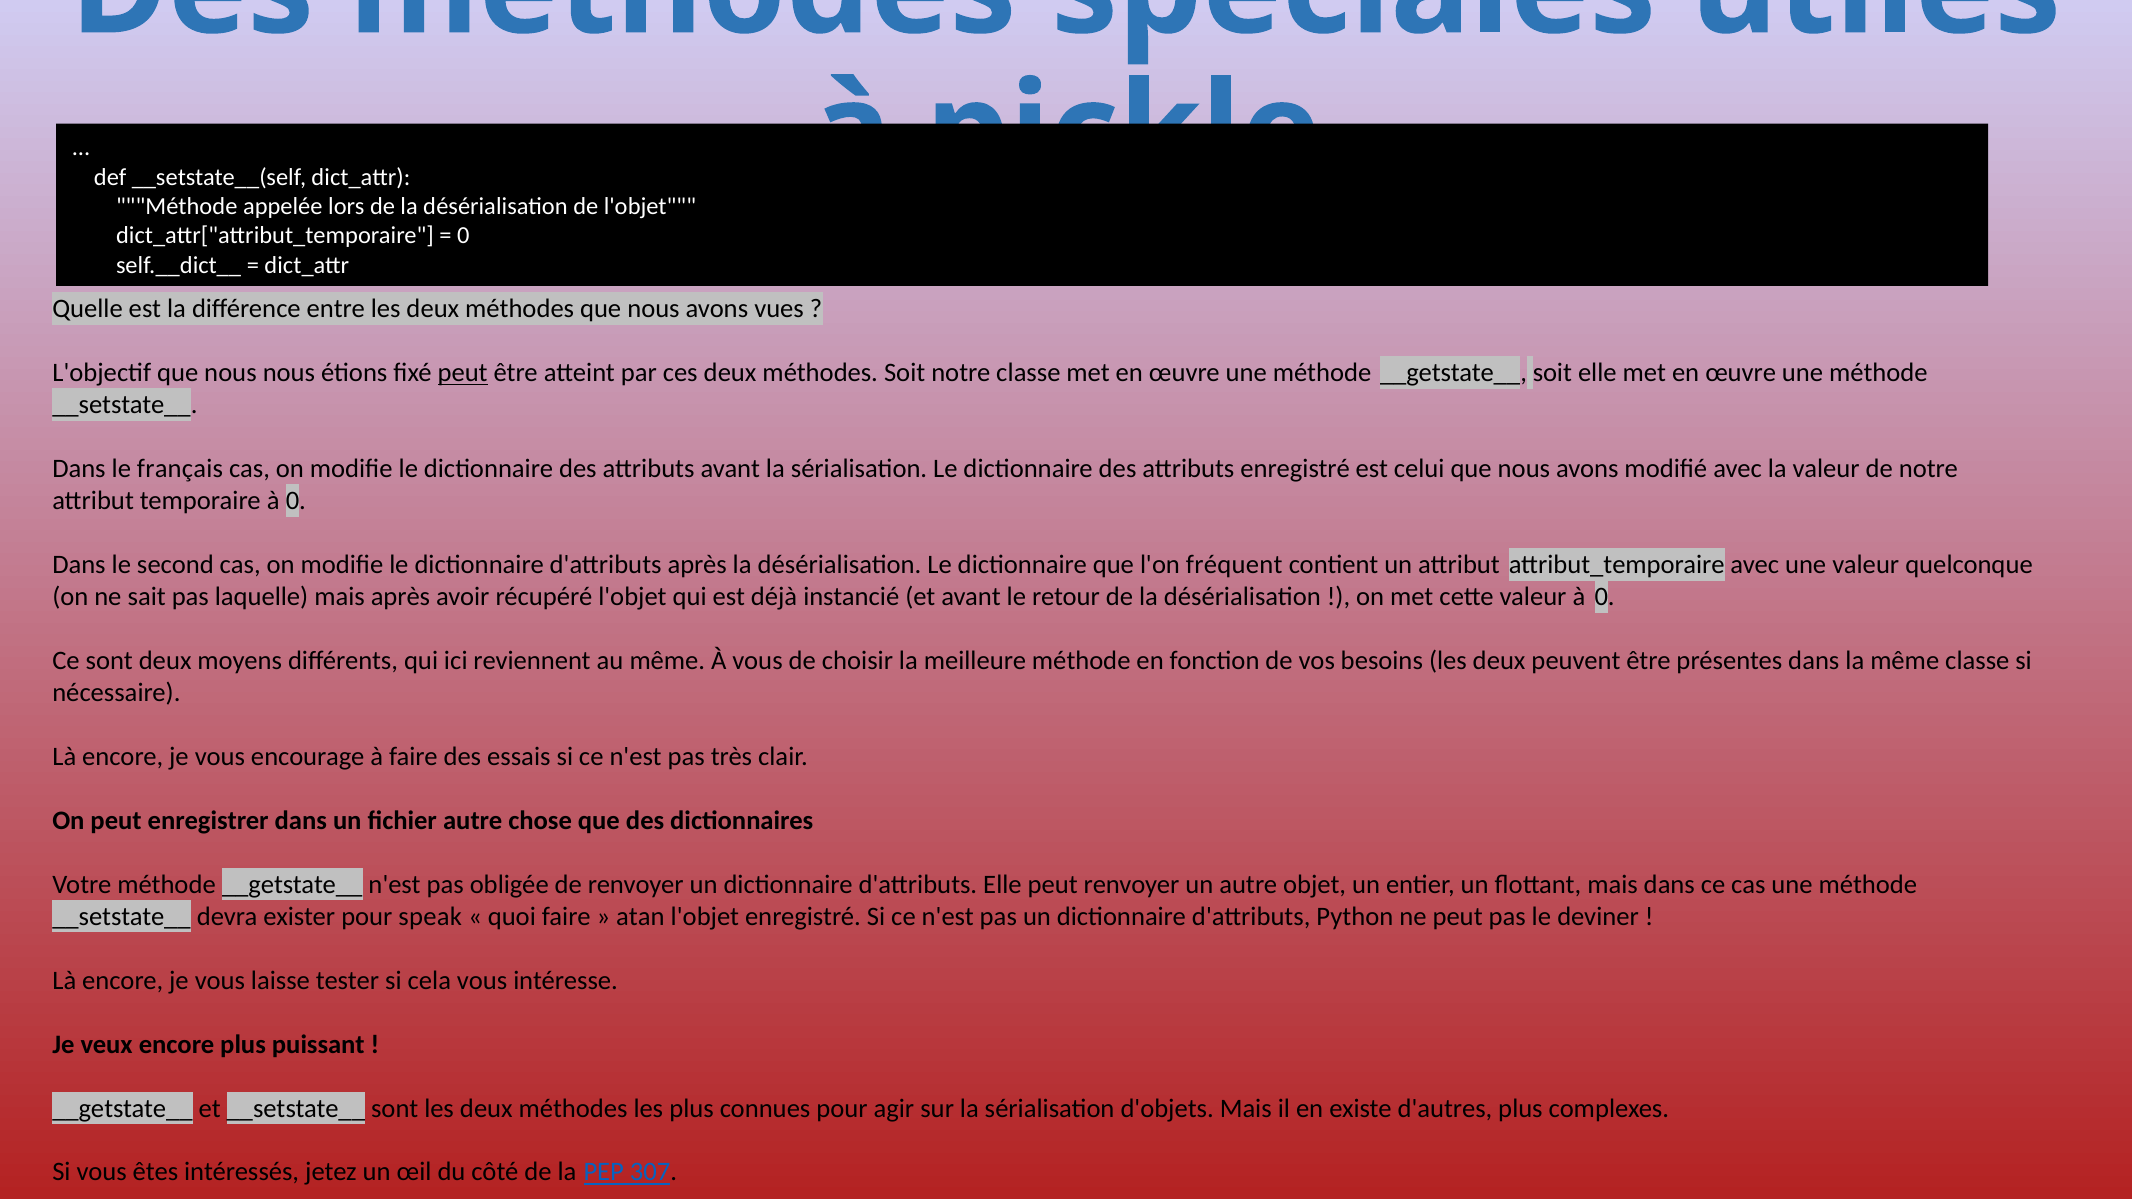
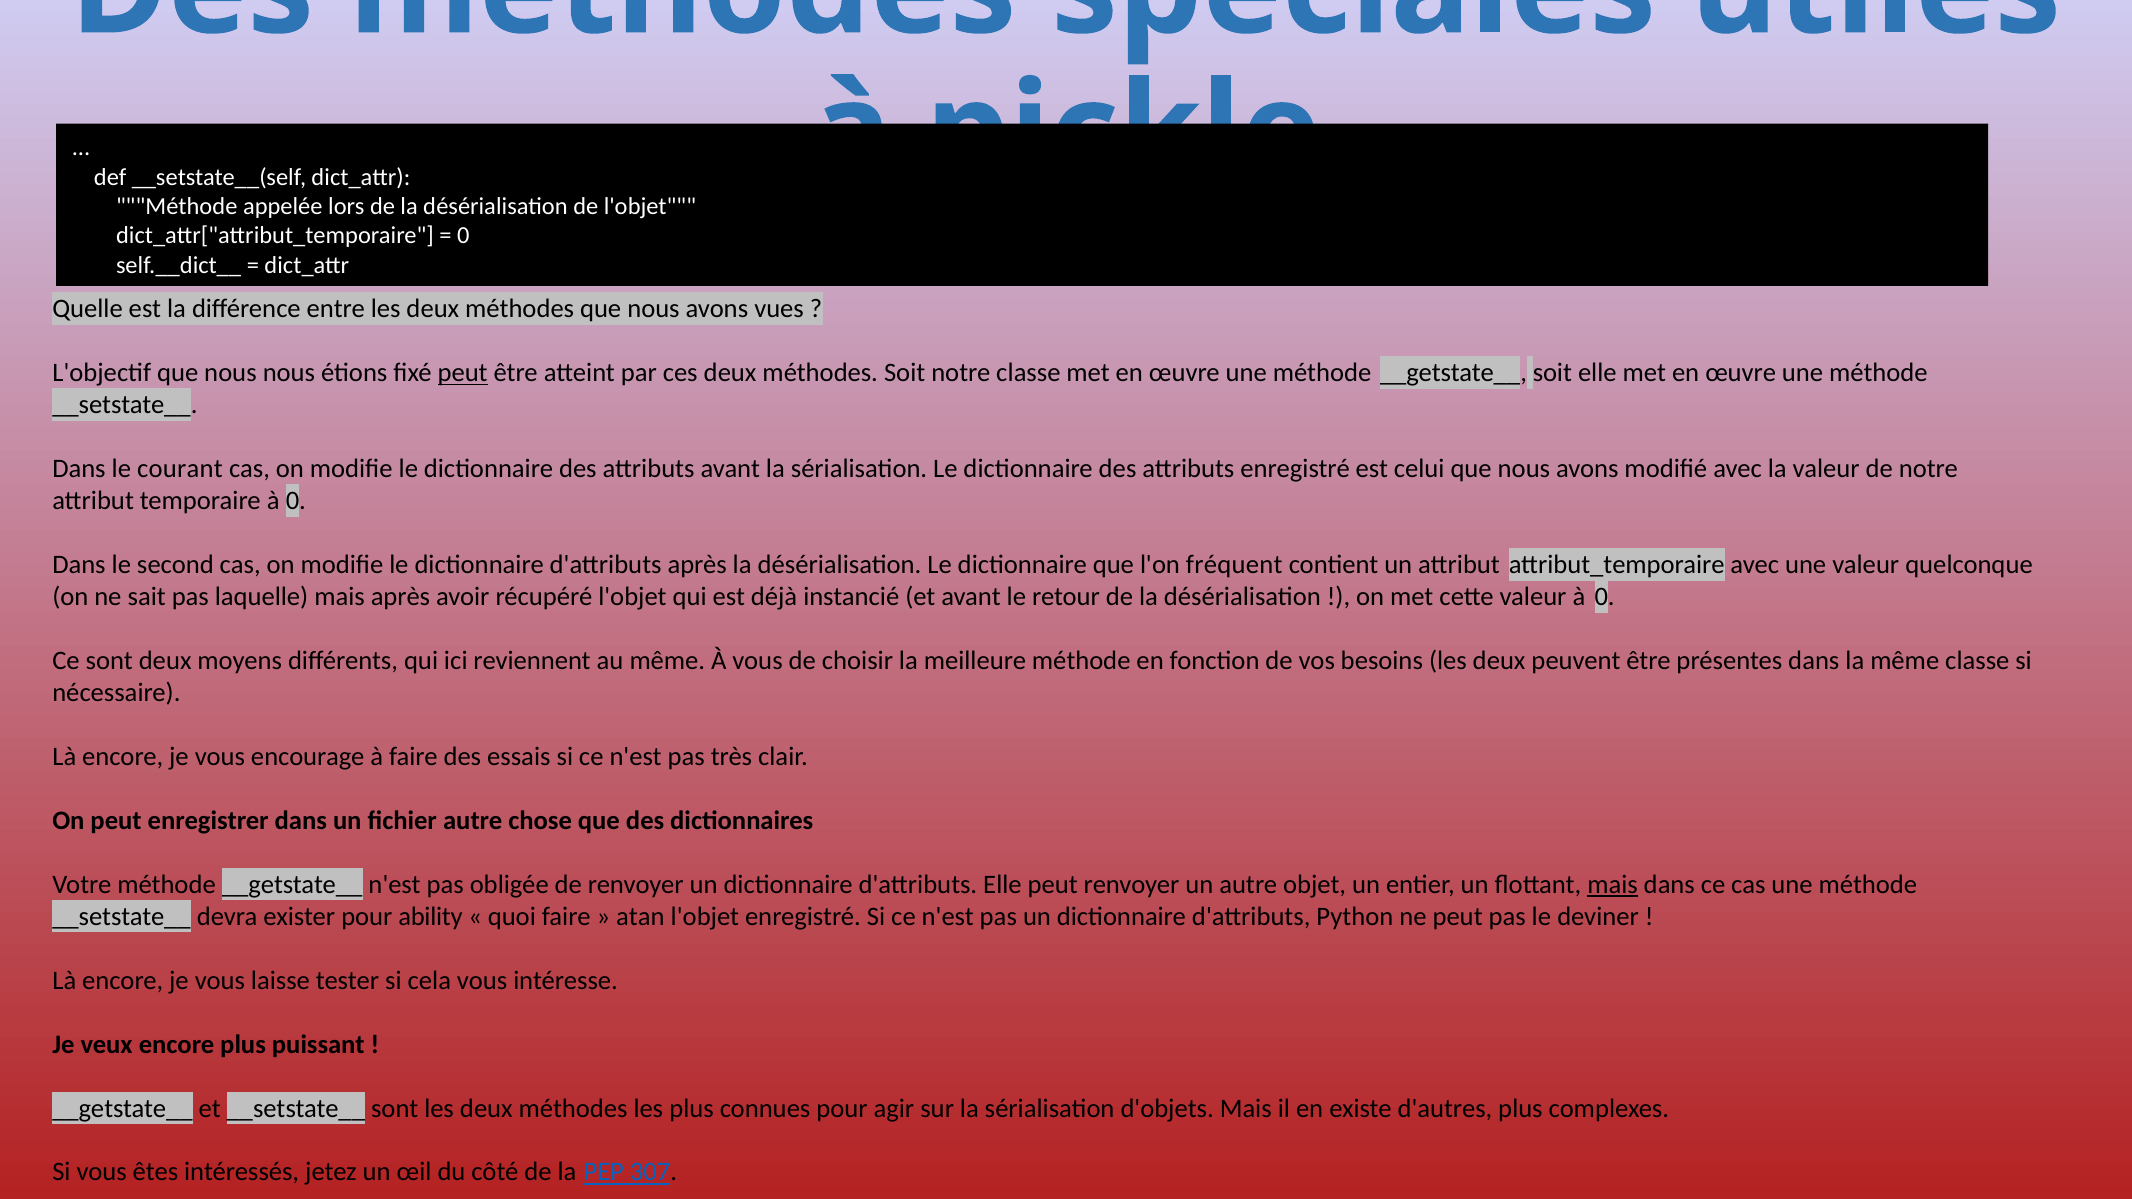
français: français -> courant (180, 469)
mais underline: none -> present (1613, 885)
speak: speak -> ability (430, 917)
